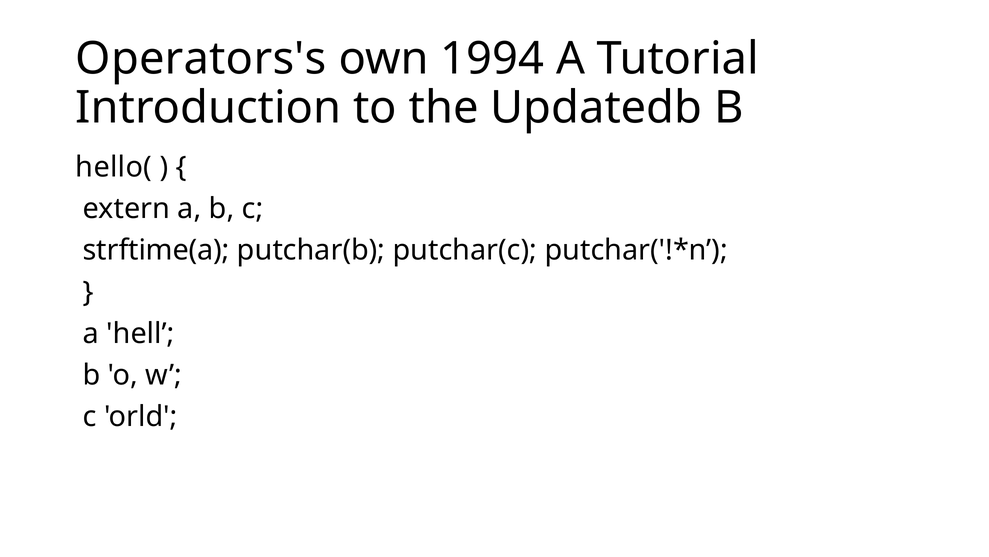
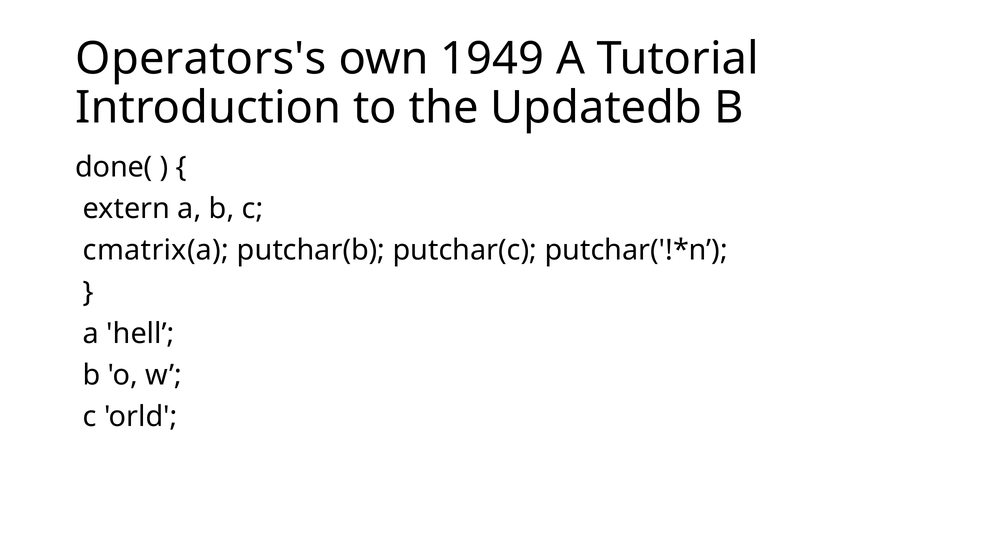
1994: 1994 -> 1949 (492, 59)
hello(: hello( -> done( (114, 167)
strftime(a: strftime(a -> cmatrix(a (156, 250)
